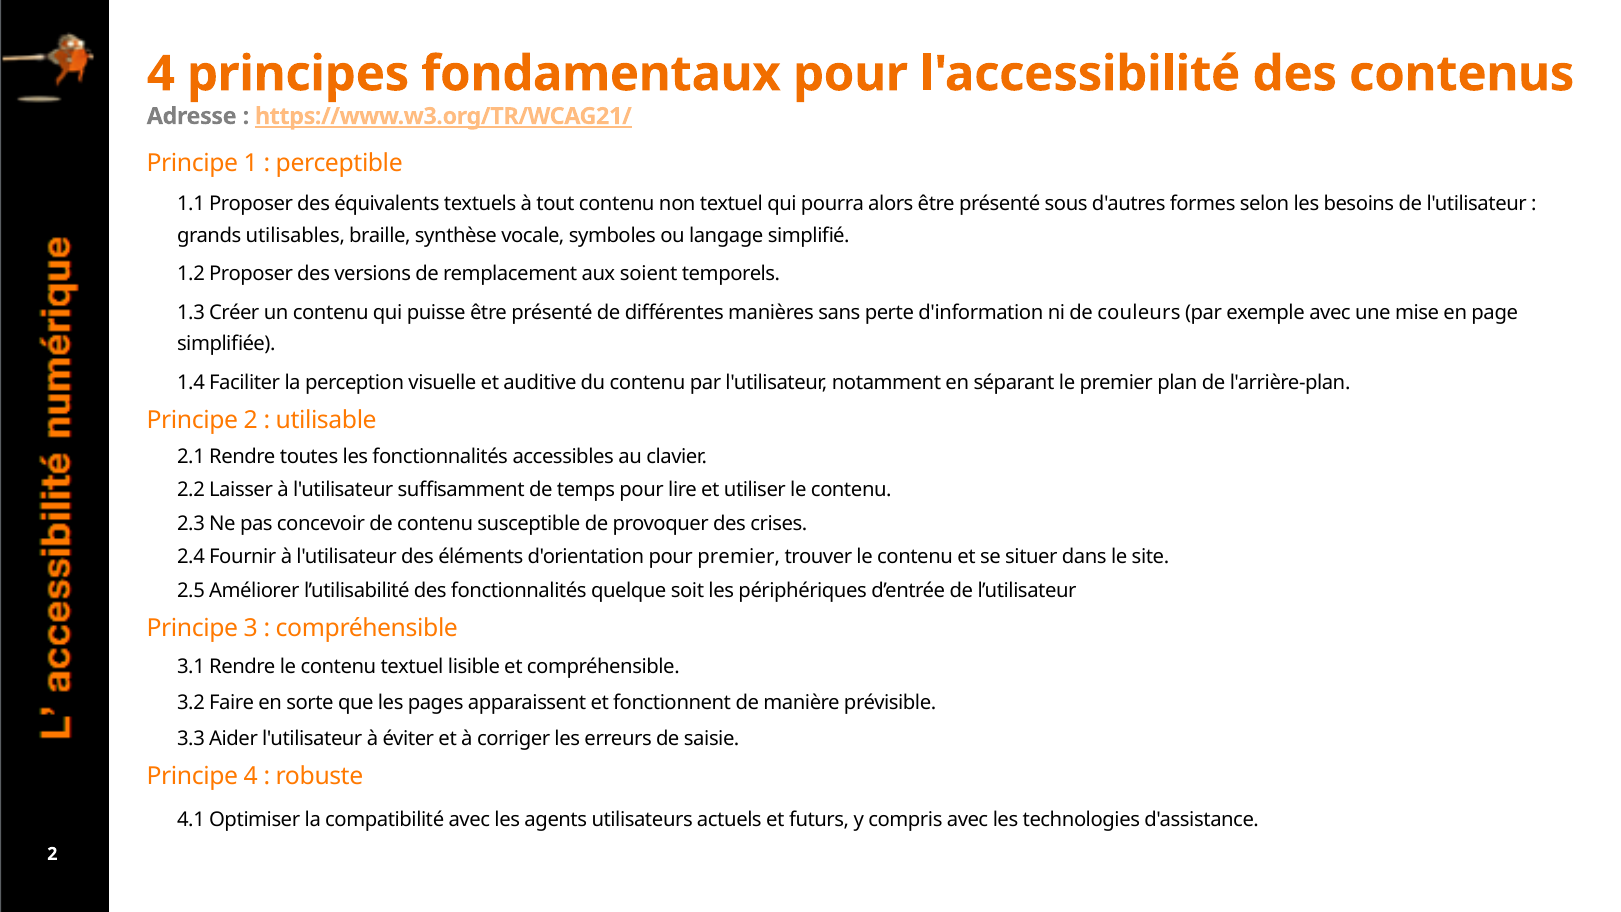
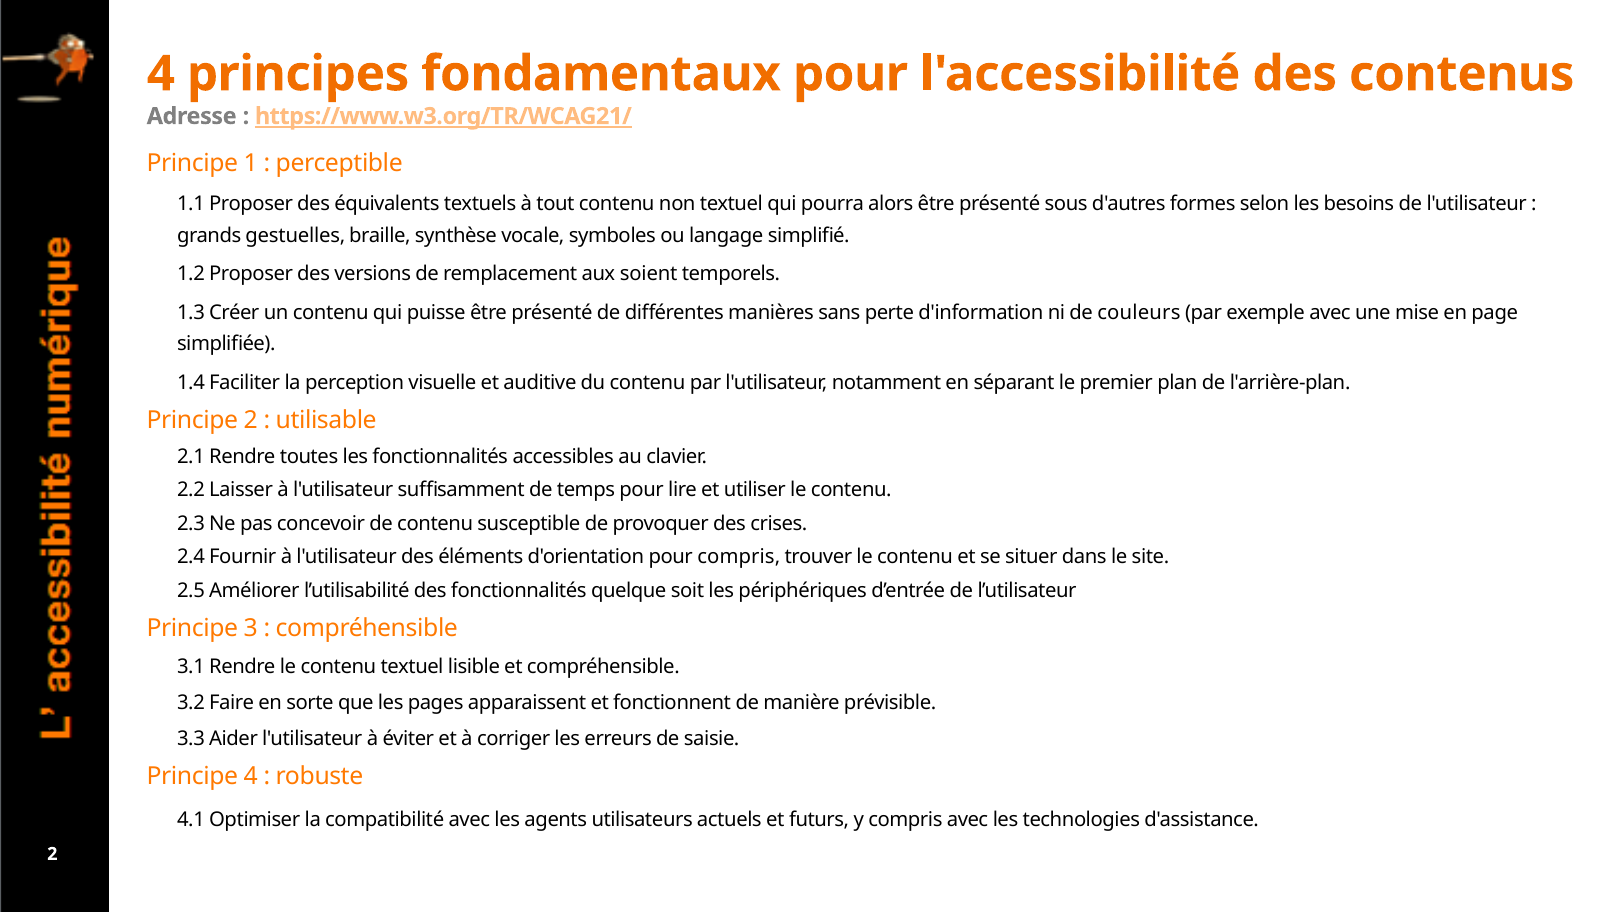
utilisables: utilisables -> gestuelles (295, 236)
pour premier: premier -> compris (739, 557)
